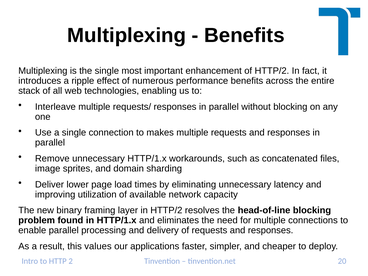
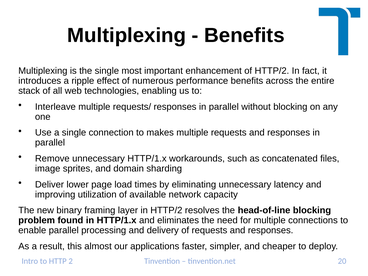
values: values -> almost (98, 246)
